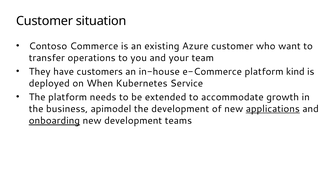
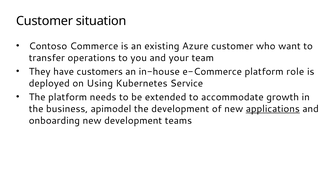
kind: kind -> role (295, 72)
When: When -> Using (100, 83)
onboarding underline: present -> none (54, 121)
